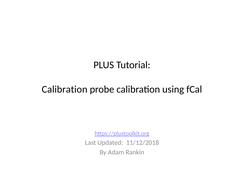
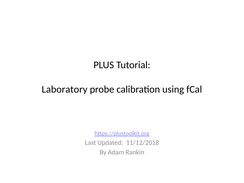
Calibration: Calibration -> Laboratory (65, 89)
